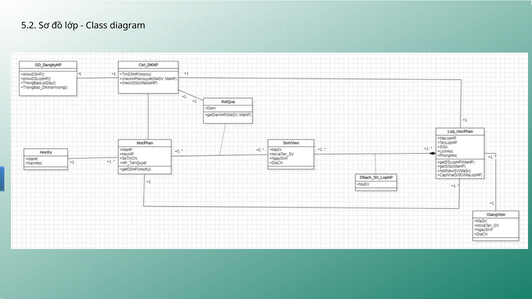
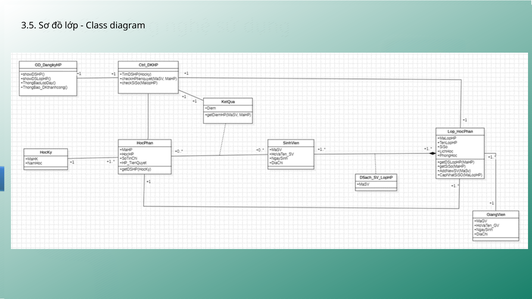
5.2: 5.2 -> 3.5 (29, 26)
